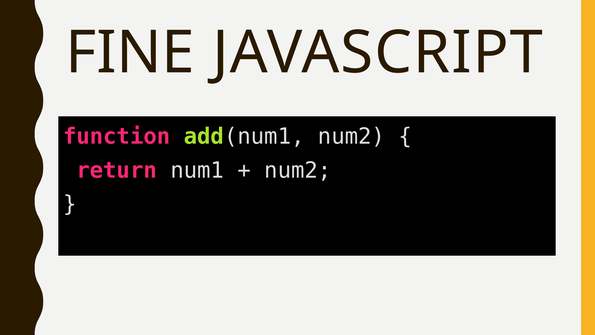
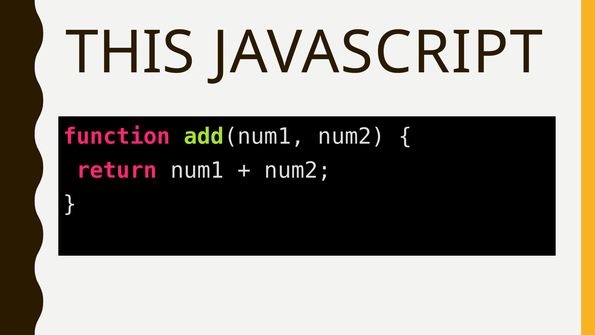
FINE: FINE -> THIS (130, 53)
